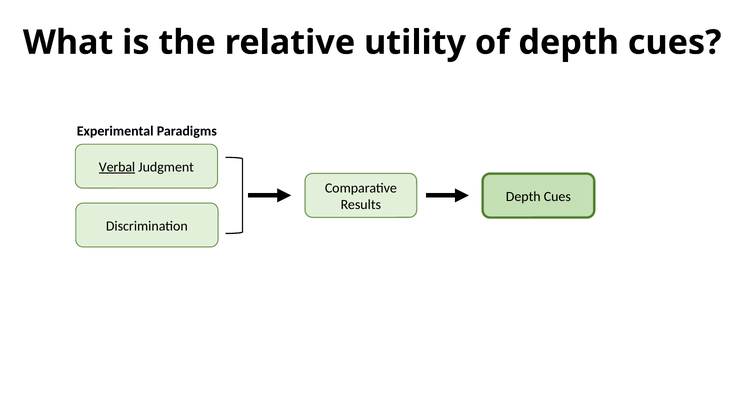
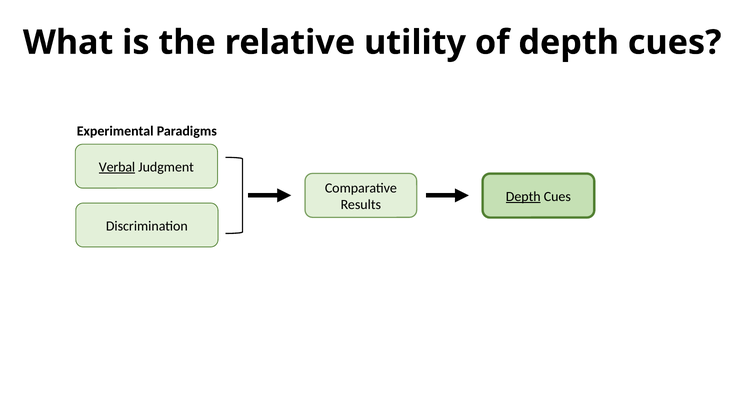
Depth underline: none -> present (523, 197)
